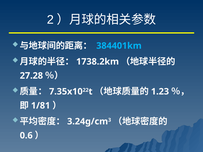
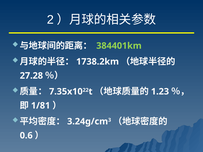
384401km colour: light blue -> light green (119, 46)
